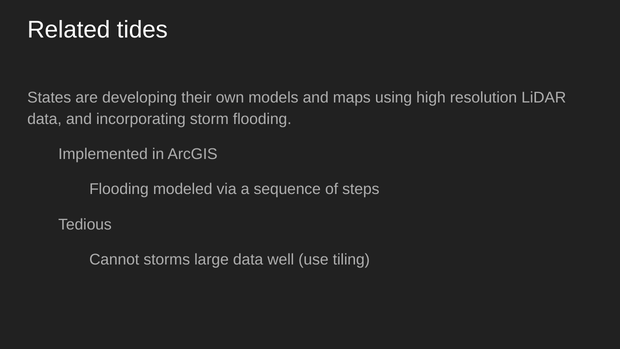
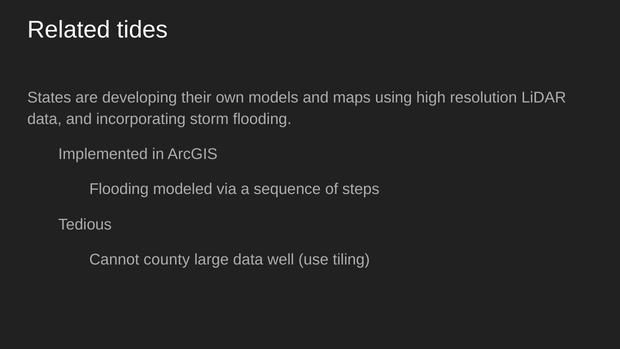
storms: storms -> county (167, 259)
